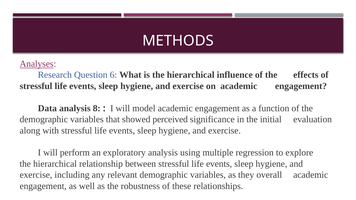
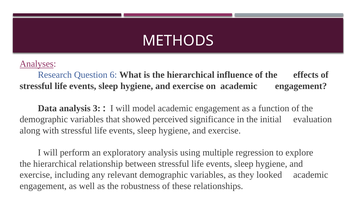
8: 8 -> 3 (97, 108)
overall: overall -> looked (269, 175)
